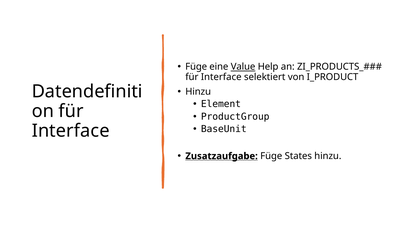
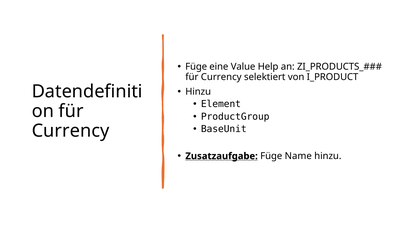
Value underline: present -> none (243, 67)
Interface: Interface -> Currency (221, 77)
Interface: Interface -> Currency (71, 131)
States: States -> Name (298, 156)
